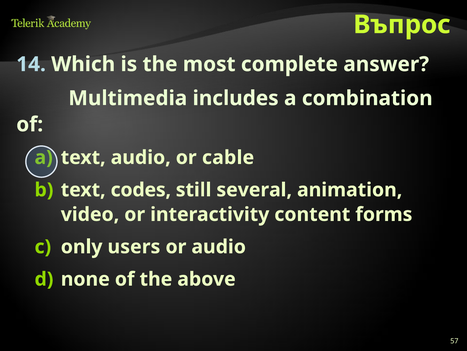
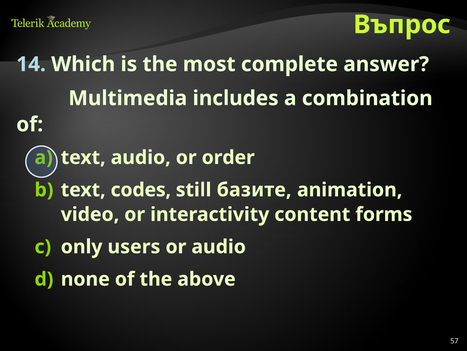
cable: cable -> order (228, 157)
several: several -> базите (254, 190)
